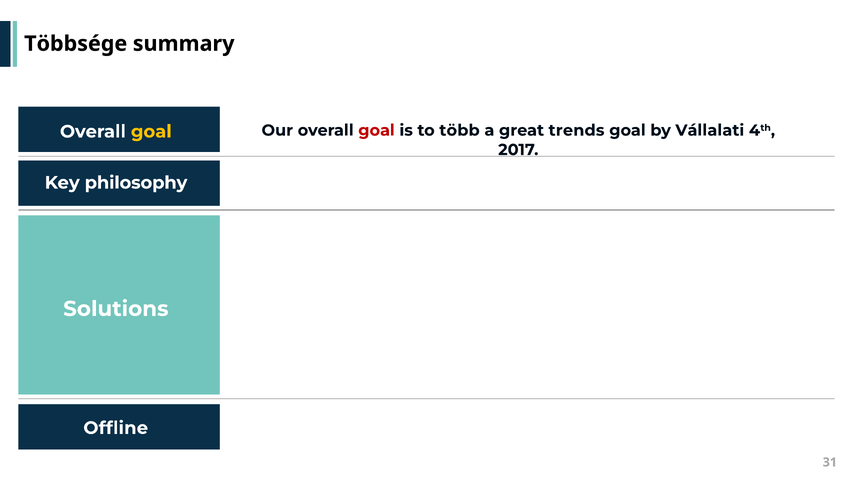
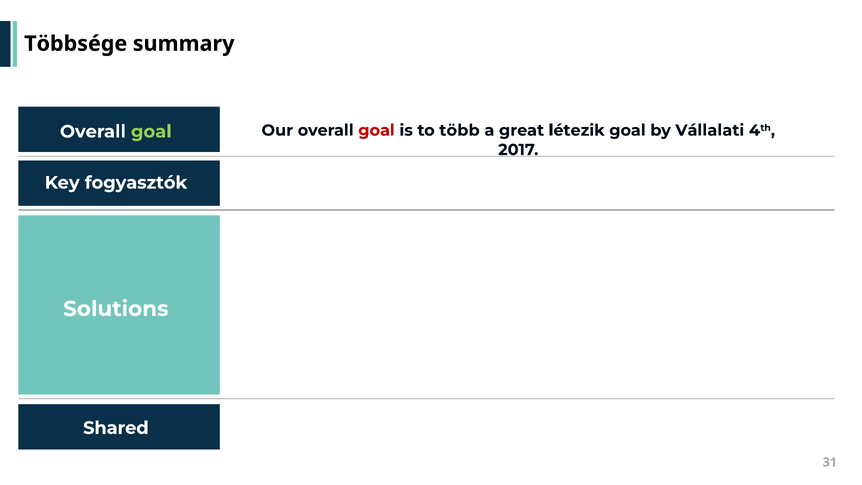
trends: trends -> létezik (577, 130)
goal colour: yellow -> light green (151, 132)
philosophy: philosophy -> fogyasztók (136, 183)
Offline: Offline -> Shared (116, 428)
